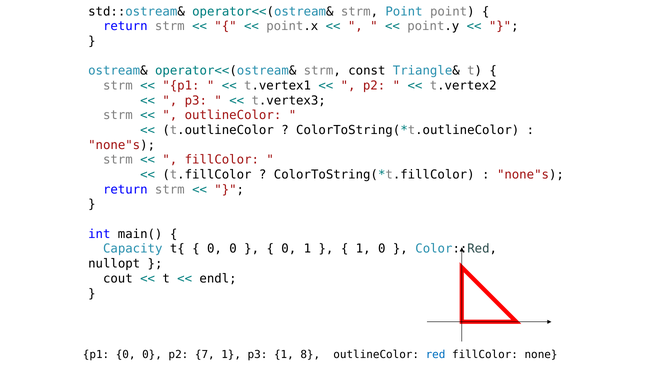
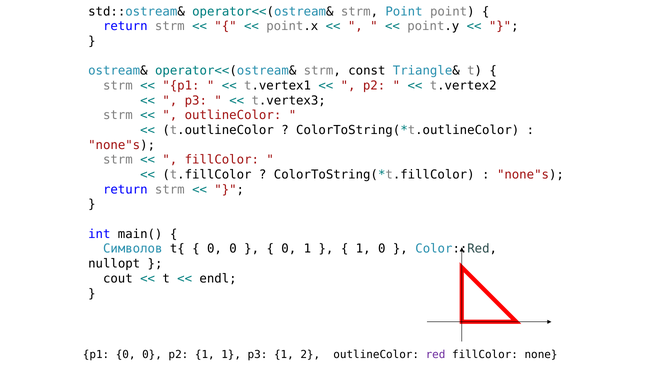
Capacity: Capacity -> Символов (133, 249)
p2 7: 7 -> 1 (205, 354)
8: 8 -> 2 (310, 354)
red colour: blue -> purple (436, 354)
